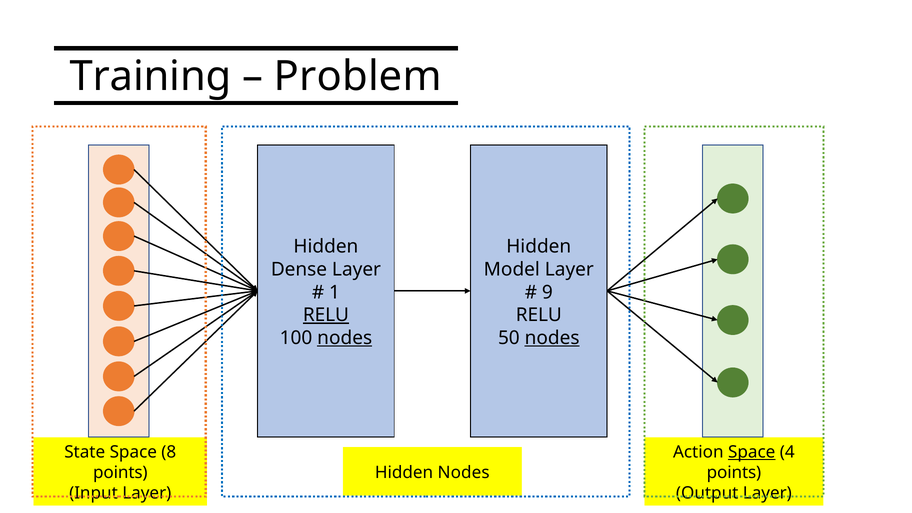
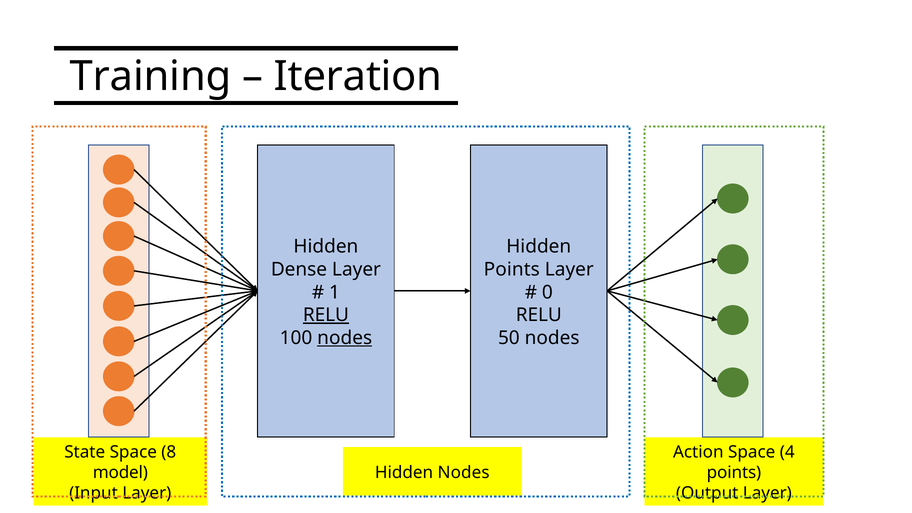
Problem: Problem -> Iteration (358, 77)
Model: Model -> Points (512, 269)
9: 9 -> 0 (547, 292)
nodes underline: present -> none (552, 338)
Space underline: present -> none (752, 452)
points: points -> model (120, 473)
